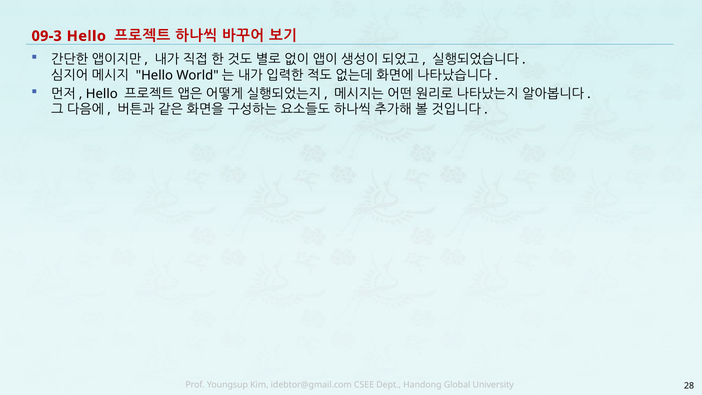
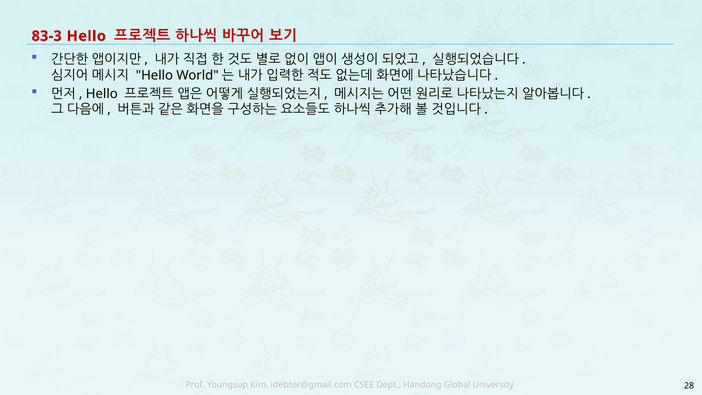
09-3: 09-3 -> 83-3 (47, 36)
